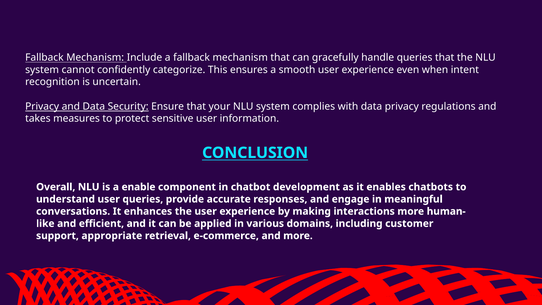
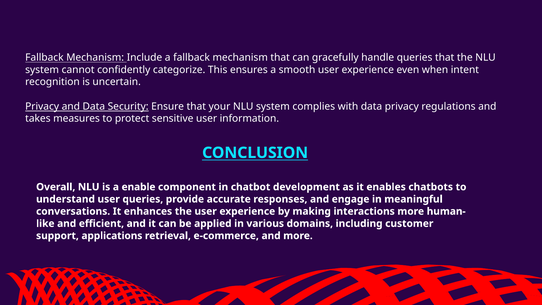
appropriate: appropriate -> applications (112, 236)
